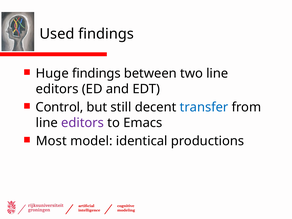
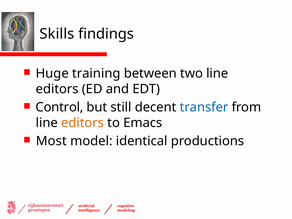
Used: Used -> Skills (57, 34)
Huge findings: findings -> training (96, 73)
editors colour: purple -> orange (83, 123)
